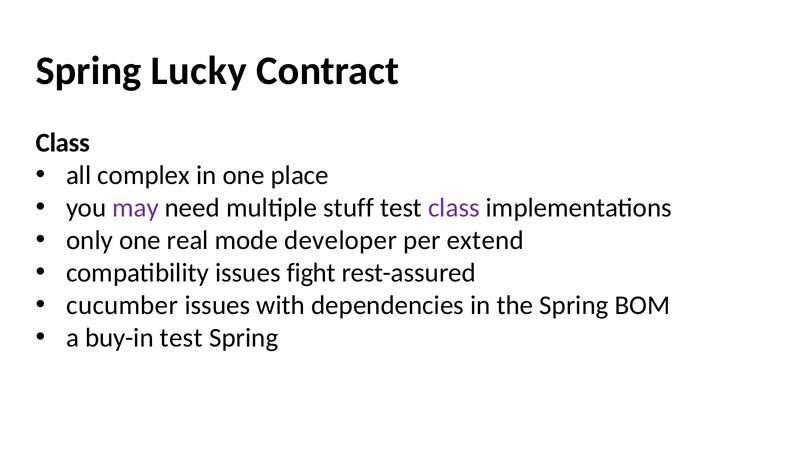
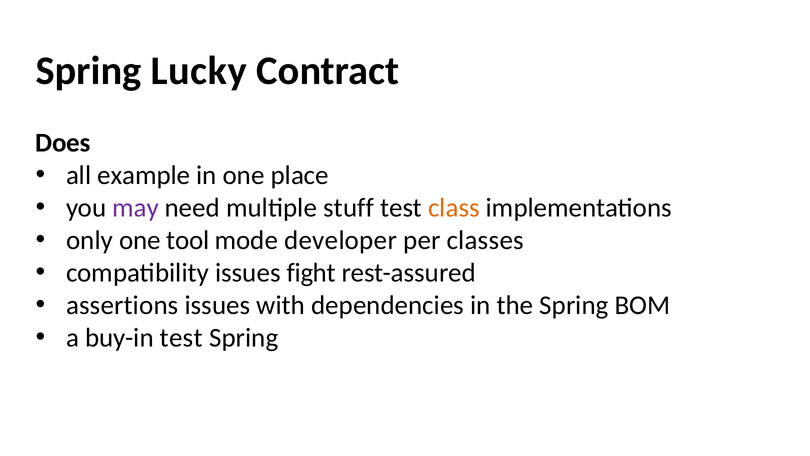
Class: Class -> Does (63, 143)
complex: complex -> example (144, 175)
class colour: purple -> orange (454, 208)
real: real -> tool (188, 240)
extend: extend -> classes (485, 240)
cucumber: cucumber -> assertions (122, 305)
